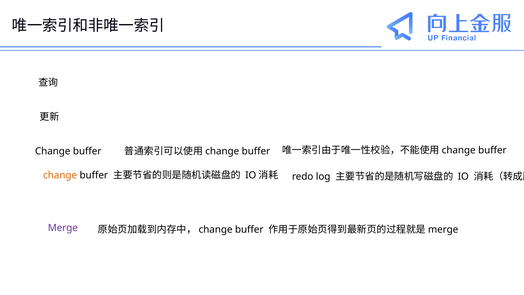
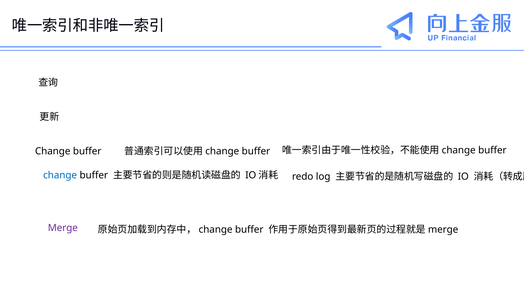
change colour: orange -> blue (60, 175)
